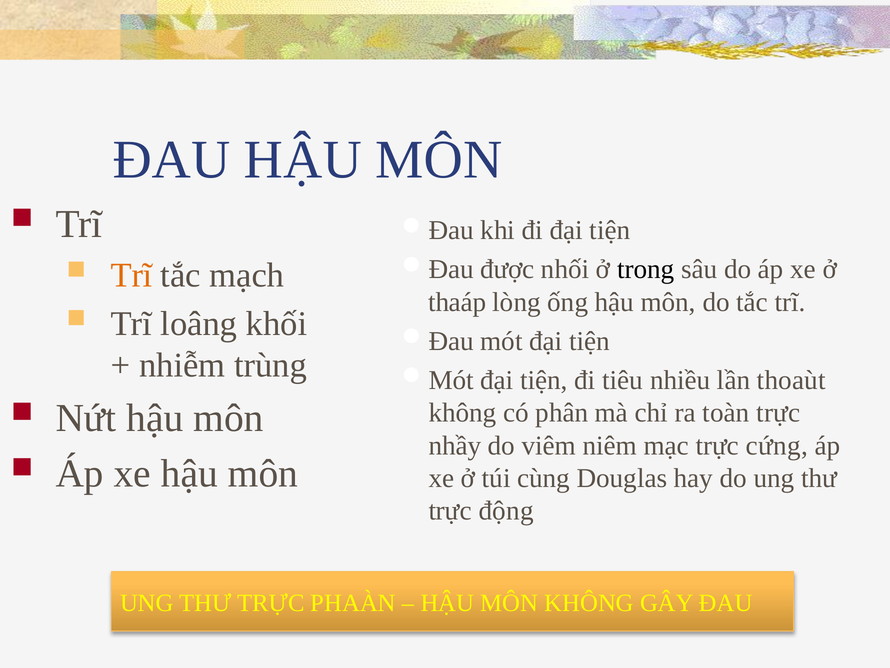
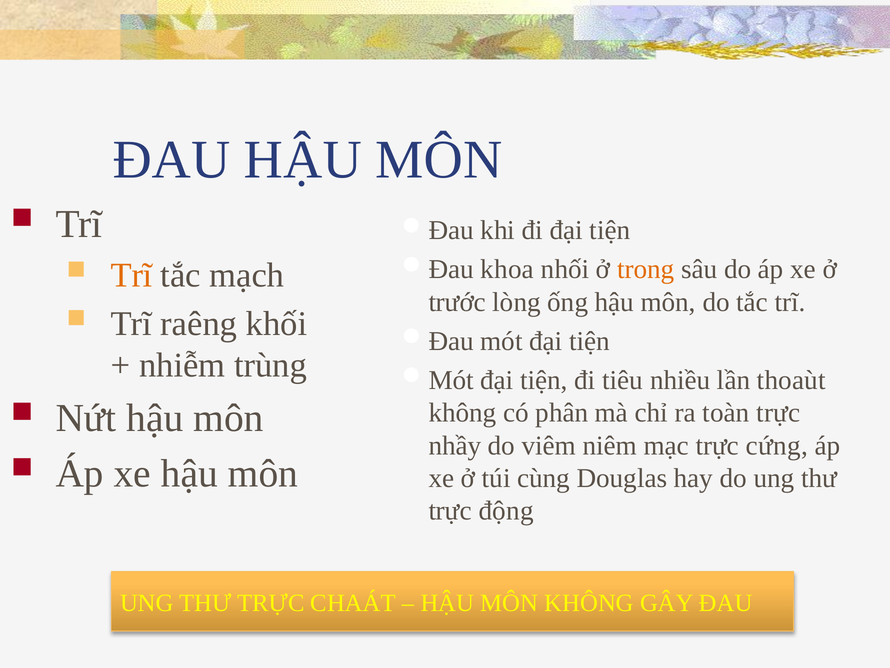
được: được -> khoa (507, 269)
trong colour: black -> orange (646, 269)
thaáp: thaáp -> trước (457, 302)
loâng: loâng -> raêng (199, 323)
PHAÀN: PHAÀN -> CHAÁT (353, 603)
